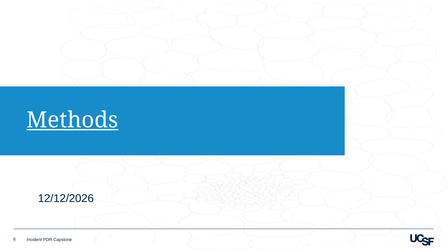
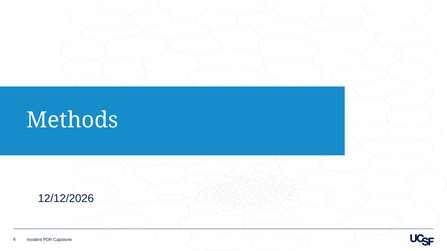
Methods underline: present -> none (72, 120)
